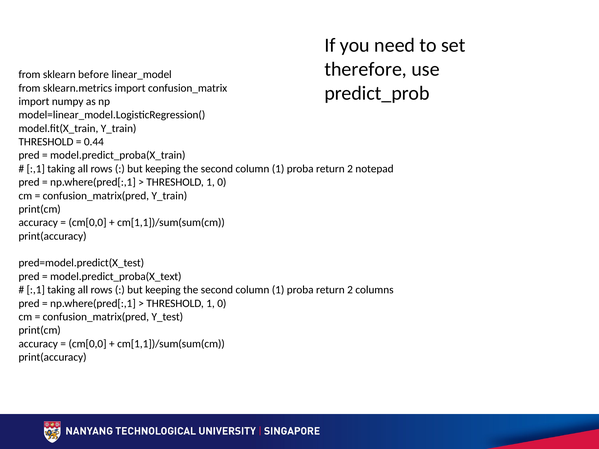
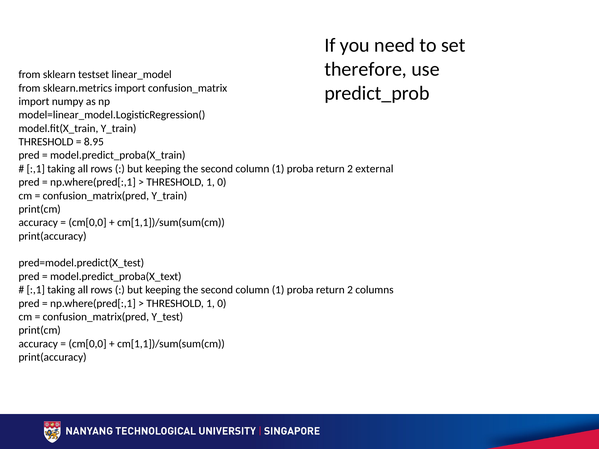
before: before -> testset (94, 75)
0.44: 0.44 -> 8.95 (94, 142)
notepad: notepad -> external (374, 169)
